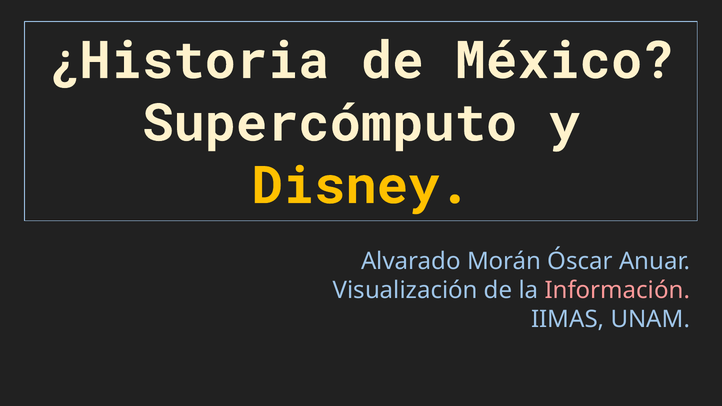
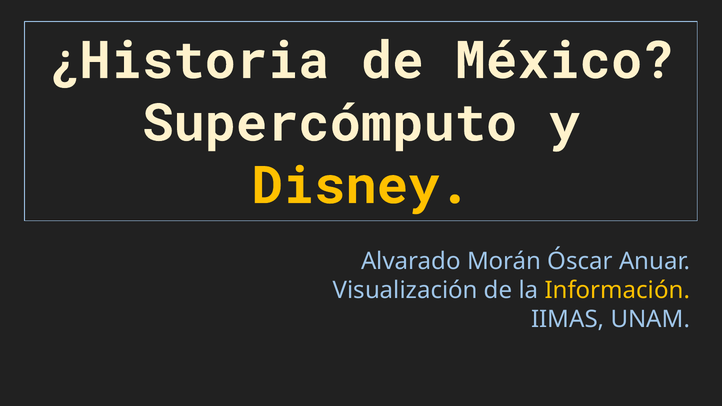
Información colour: pink -> yellow (617, 290)
